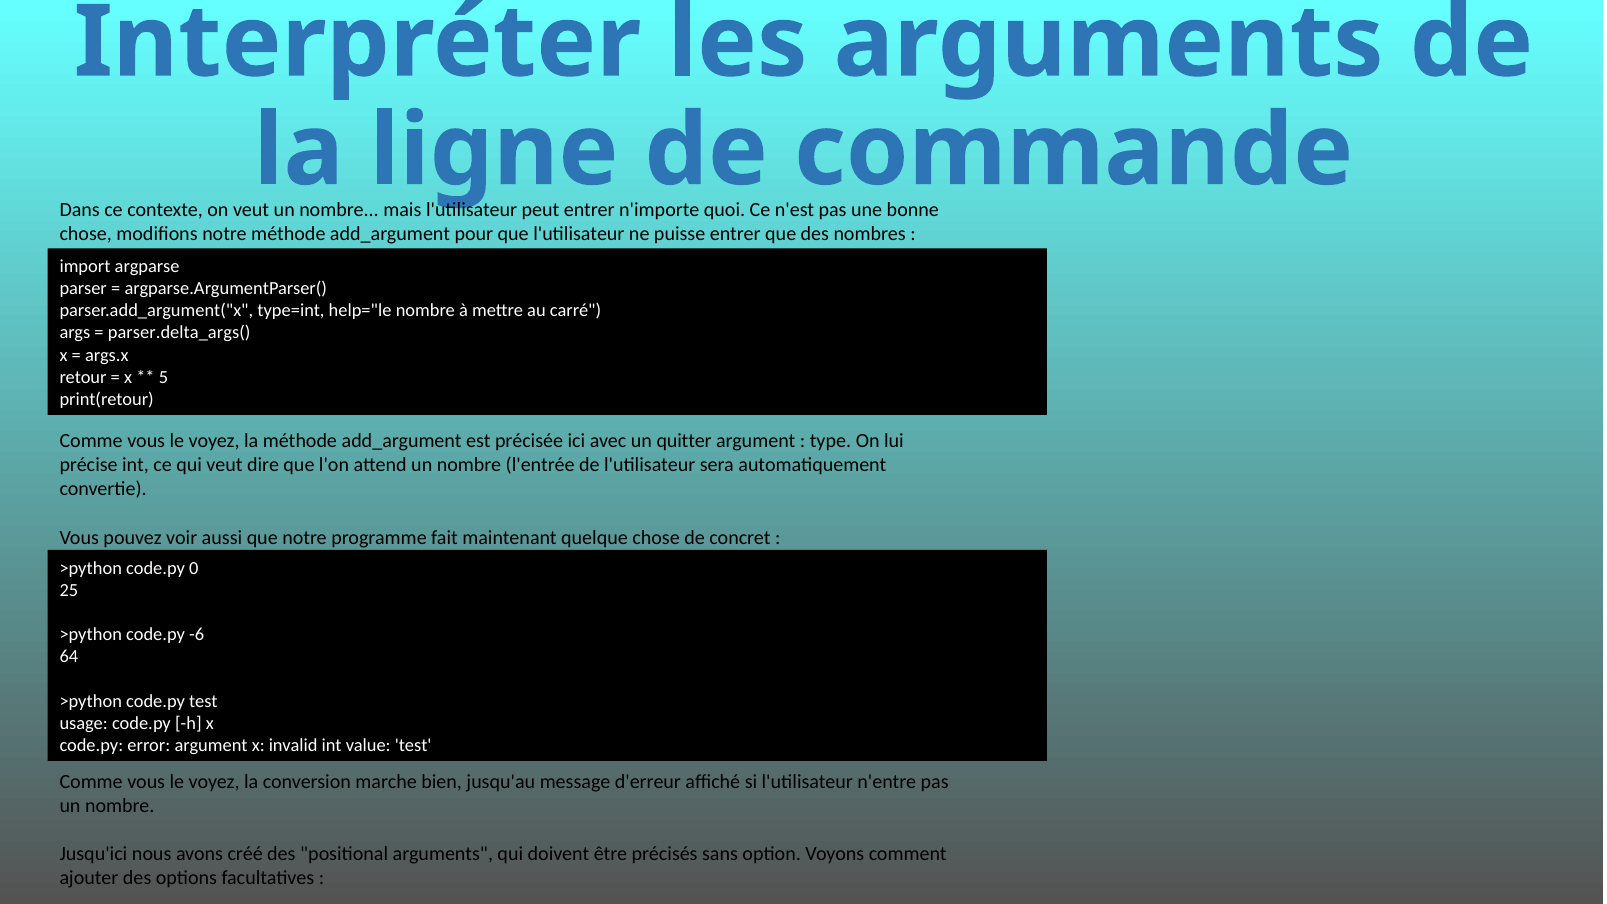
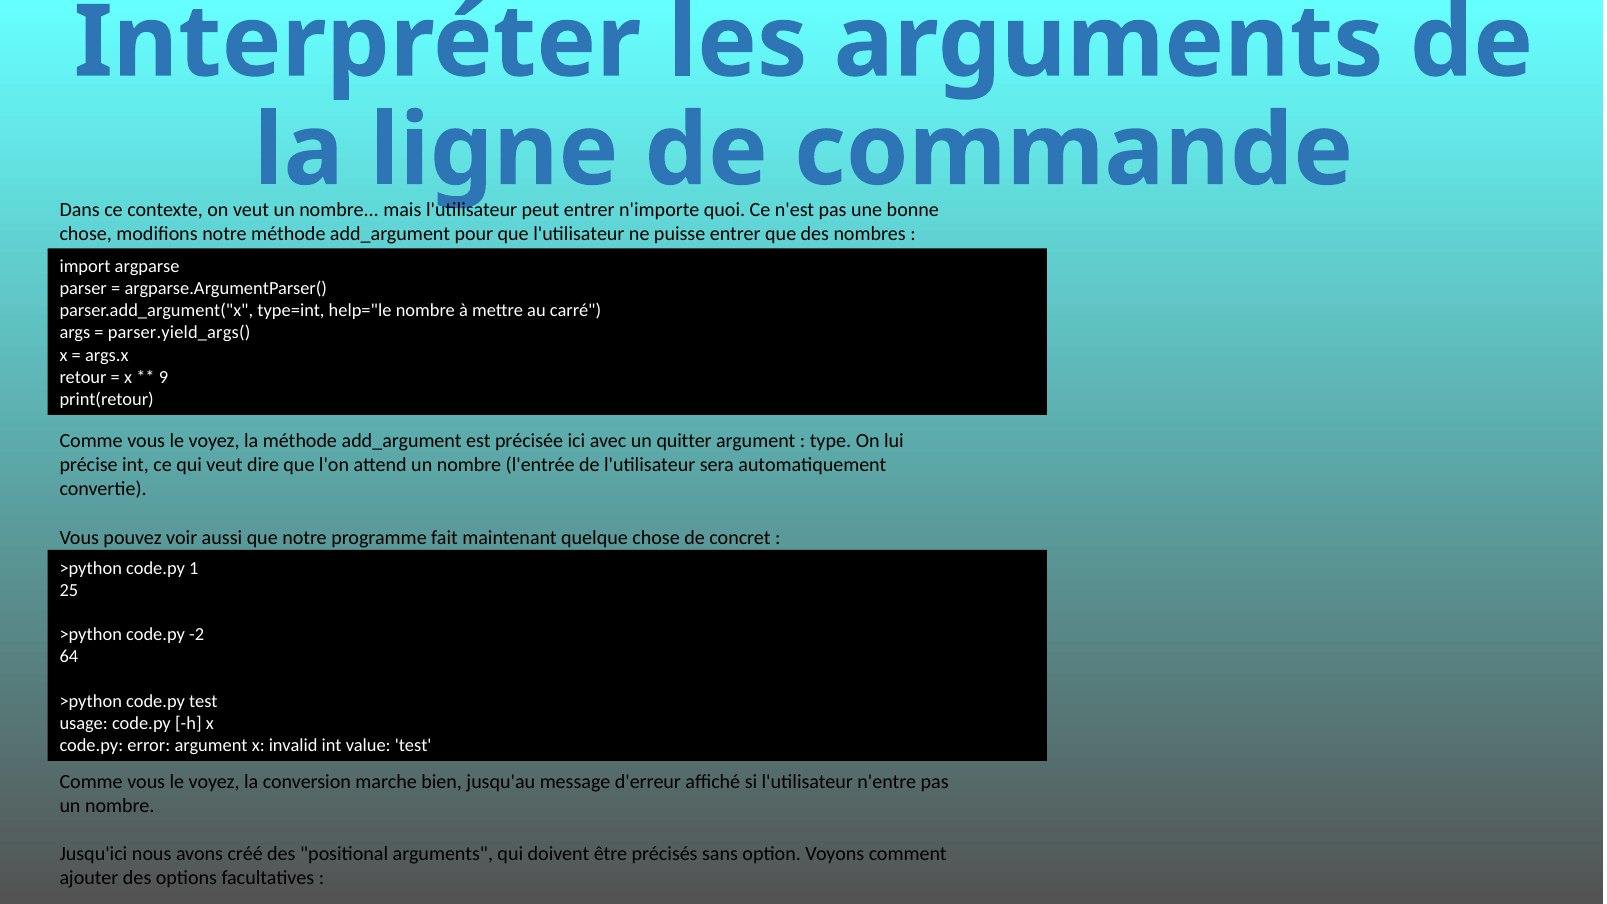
parser.delta_args(: parser.delta_args( -> parser.yield_args( (179, 333)
5: 5 -> 9 (163, 377)
0: 0 -> 1 (194, 568)
-6: -6 -> -2 (197, 635)
